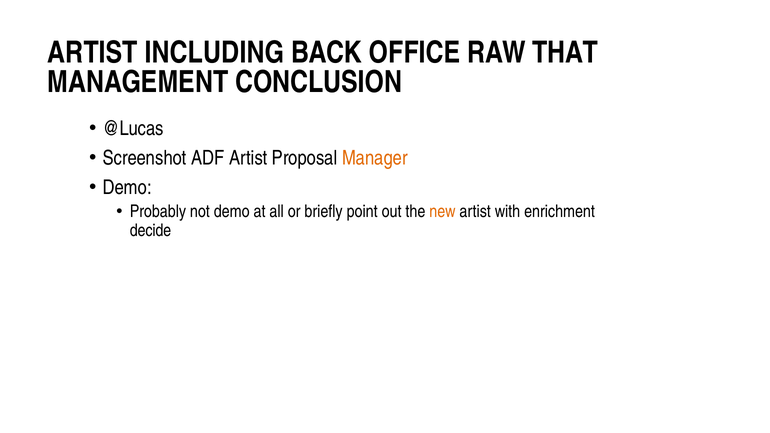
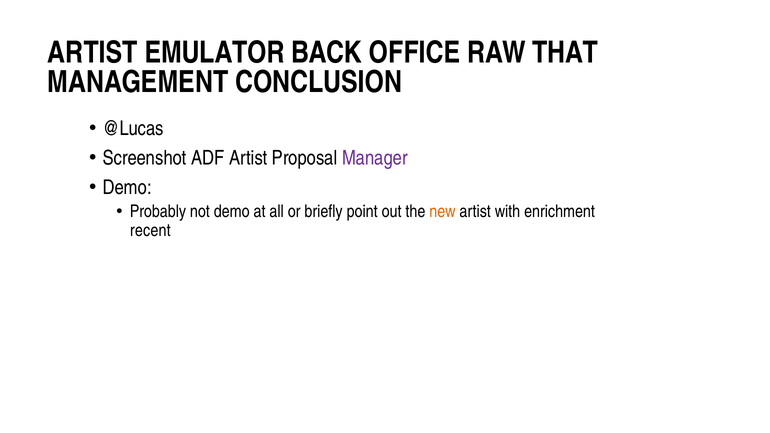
INCLUDING: INCLUDING -> EMULATOR (215, 53)
Manager colour: orange -> purple (375, 158)
decide: decide -> recent (150, 230)
